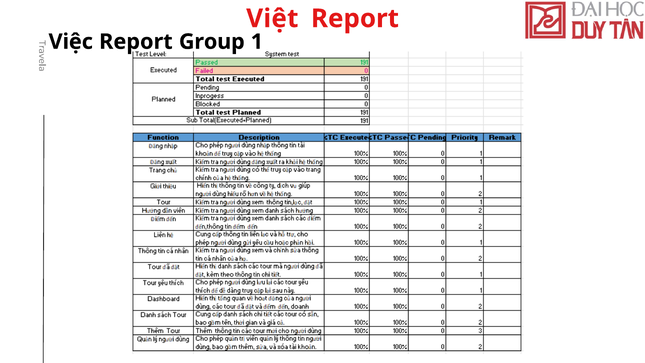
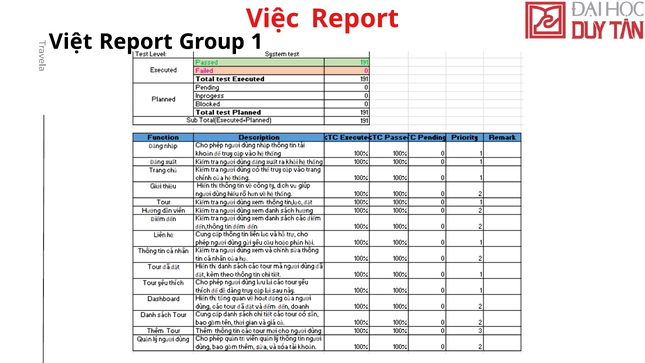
Việt: Việt -> Việc (273, 19)
Việc: Việc -> Việt (71, 42)
